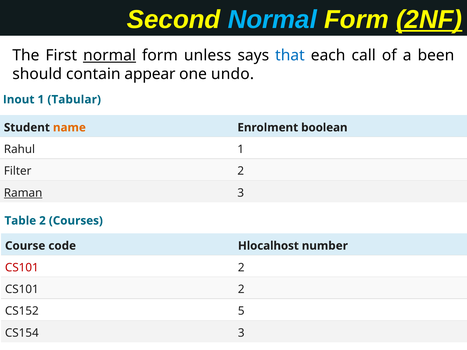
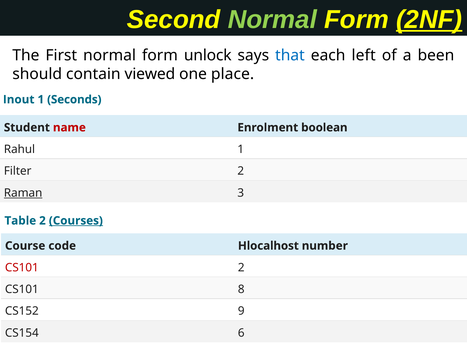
Normal colour: light blue -> light green (272, 20)
normal underline: present -> none (110, 56)
unless: unless -> unlock (208, 56)
call: call -> left (364, 56)
appear: appear -> viewed (150, 74)
undo: undo -> place (233, 74)
Tabular: Tabular -> Seconds (74, 100)
name colour: orange -> red (69, 128)
Courses underline: none -> present (76, 221)
2: 2 -> 8 (241, 290)
5: 5 -> 9 (241, 311)
CS154 3: 3 -> 6 (241, 333)
